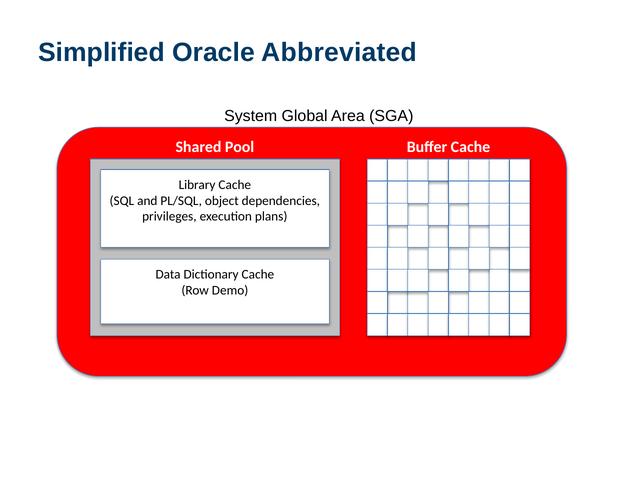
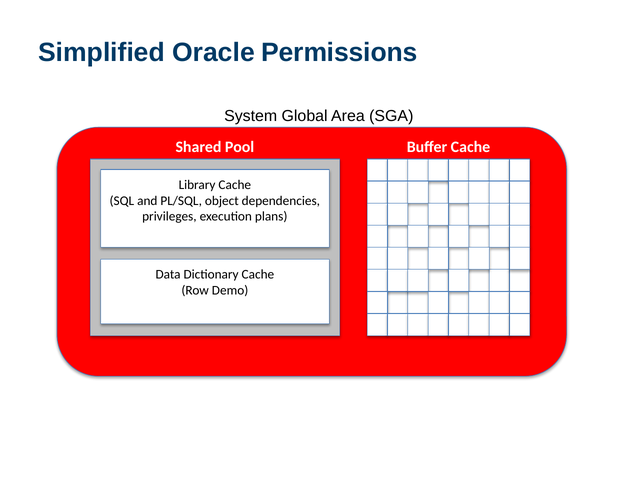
Abbreviated: Abbreviated -> Permissions (339, 52)
